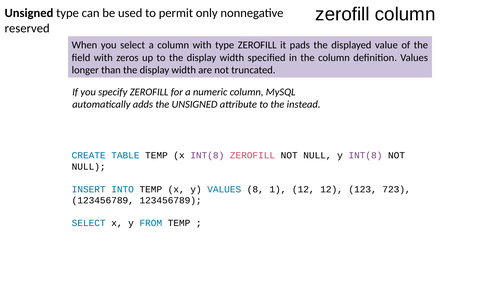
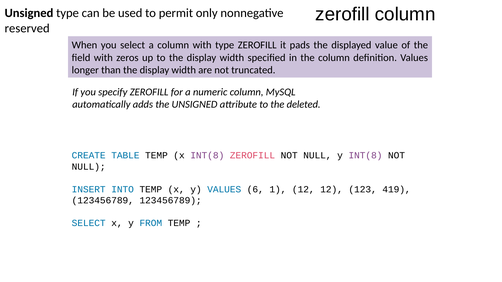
instead: instead -> deleted (304, 105)
8: 8 -> 6 (255, 190)
723: 723 -> 419 (397, 190)
